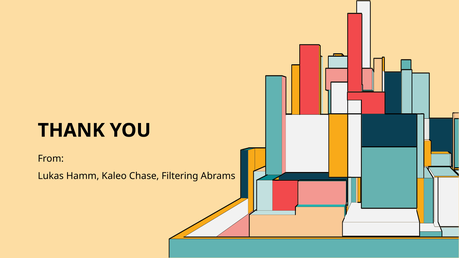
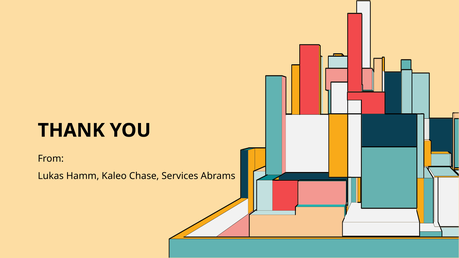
Filtering: Filtering -> Services (180, 176)
